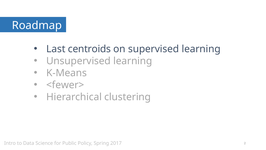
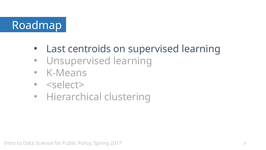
<fewer>: <fewer> -> <select> (65, 85)
